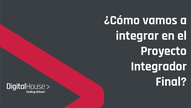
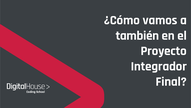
integrar: integrar -> también (137, 35)
